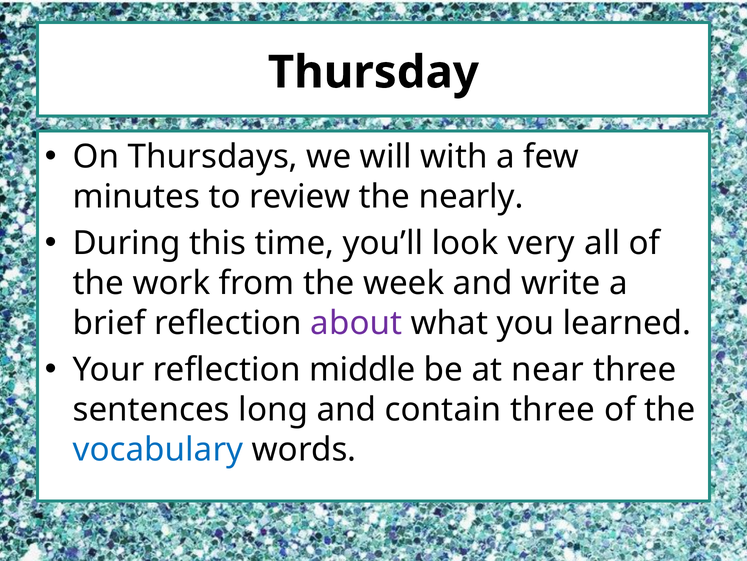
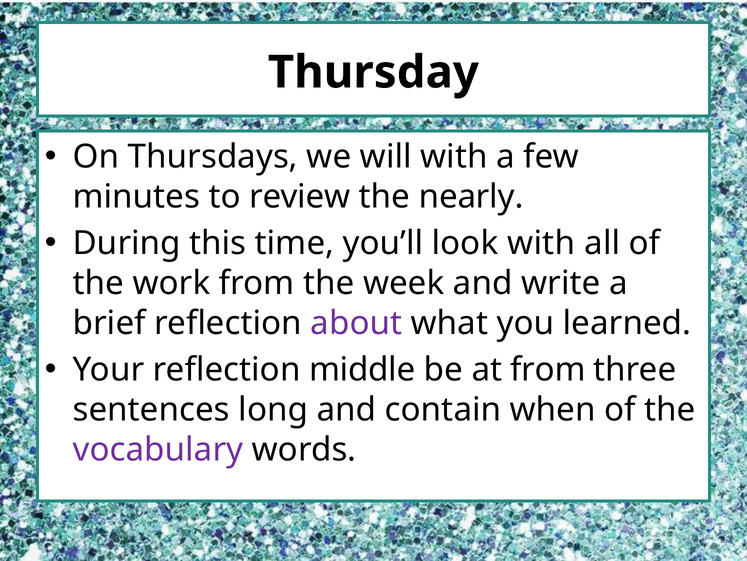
look very: very -> with (541, 243)
at near: near -> from (548, 369)
contain three: three -> when (553, 409)
vocabulary colour: blue -> purple (158, 449)
